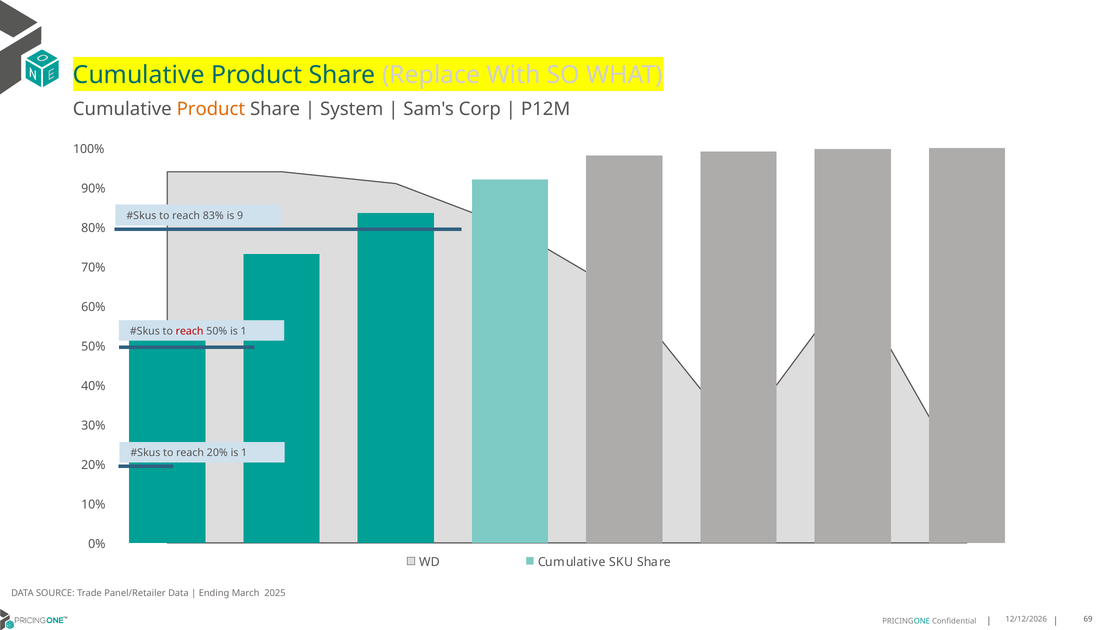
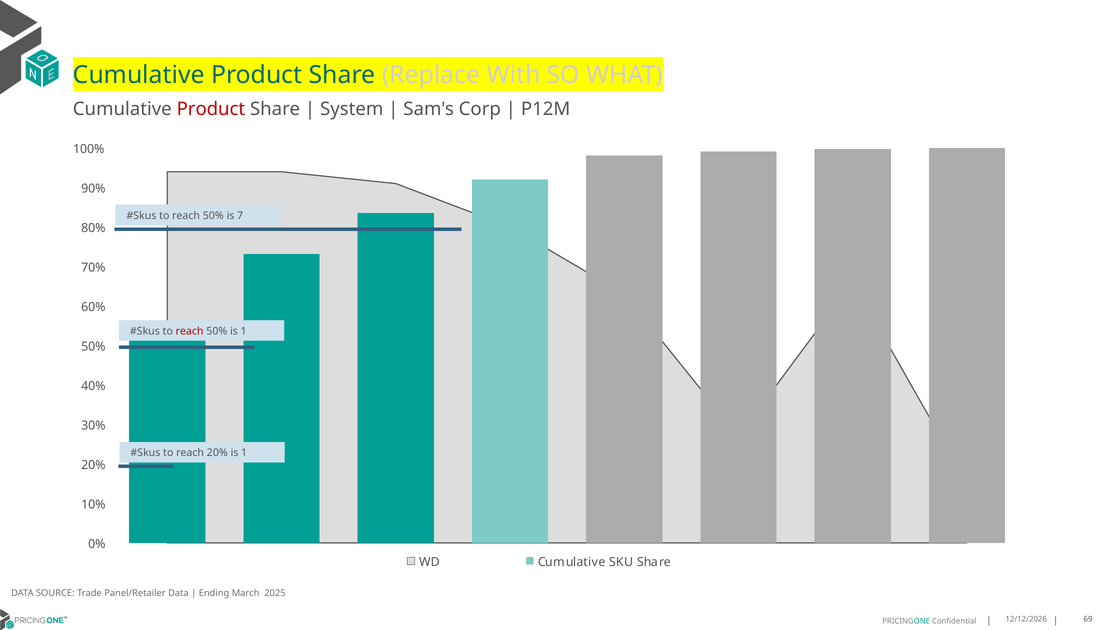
Product colour: orange -> red (211, 109)
83%: 83% -> 50% (213, 216)
9: 9 -> 7 (240, 216)
